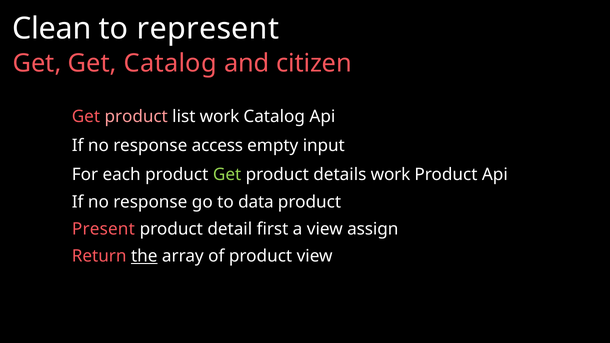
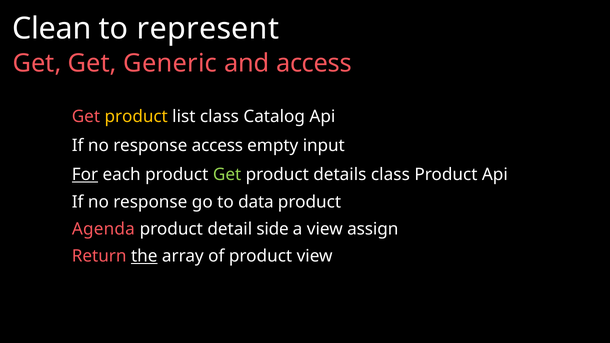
Get Catalog: Catalog -> Generic (170, 63)
and citizen: citizen -> access (314, 63)
product colour: pink -> yellow (136, 117)
list work: work -> class (219, 117)
For underline: none -> present (85, 175)
details work: work -> class (390, 175)
Present: Present -> Agenda (103, 229)
first: first -> side (273, 229)
